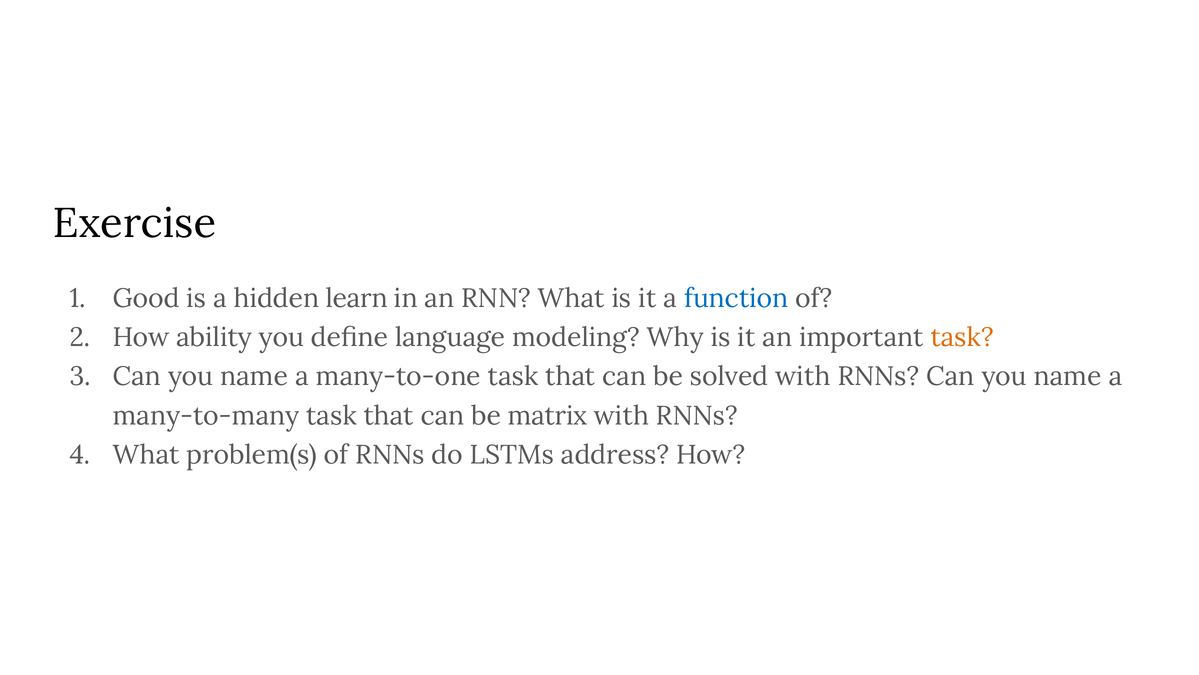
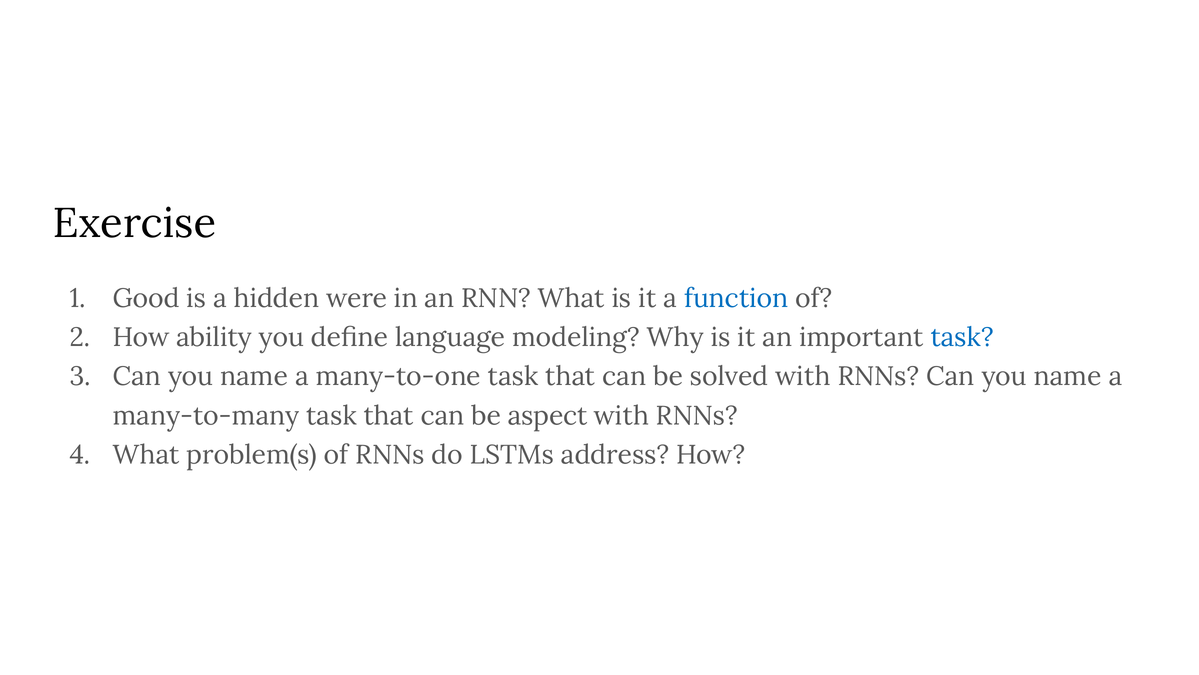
learn: learn -> were (357, 298)
task colour: orange -> blue (962, 337)
matrix: matrix -> aspect (548, 415)
